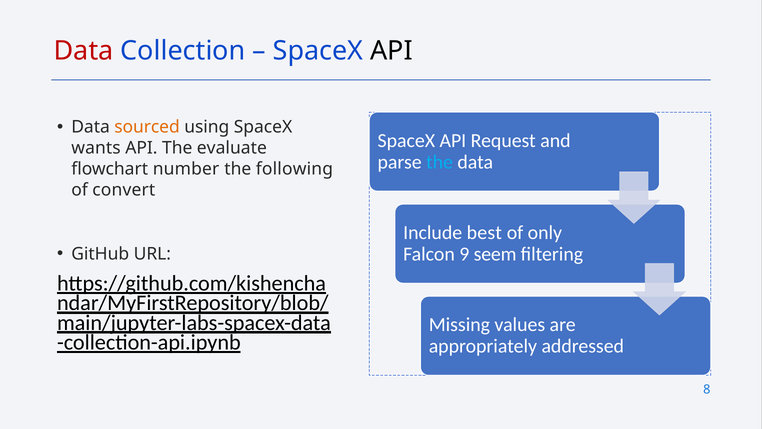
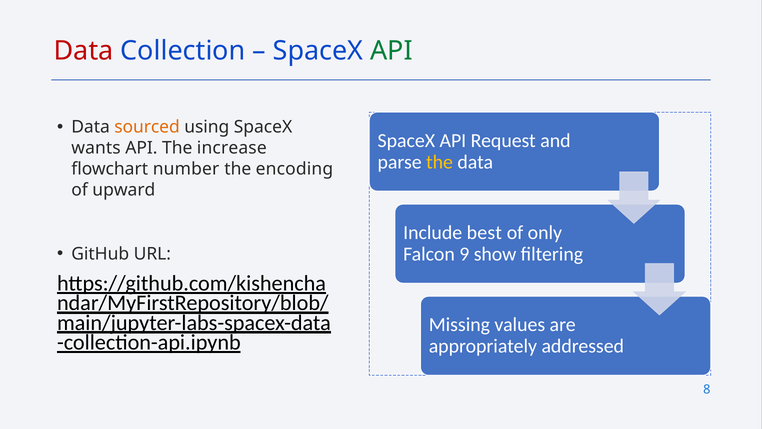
API colour: black -> green (392, 51)
evaluate: evaluate -> increase (232, 148)
the colour: light blue -> yellow (440, 162)
following: following -> encoding (294, 169)
convert: convert -> upward (124, 190)
seem: seem -> show (495, 254)
